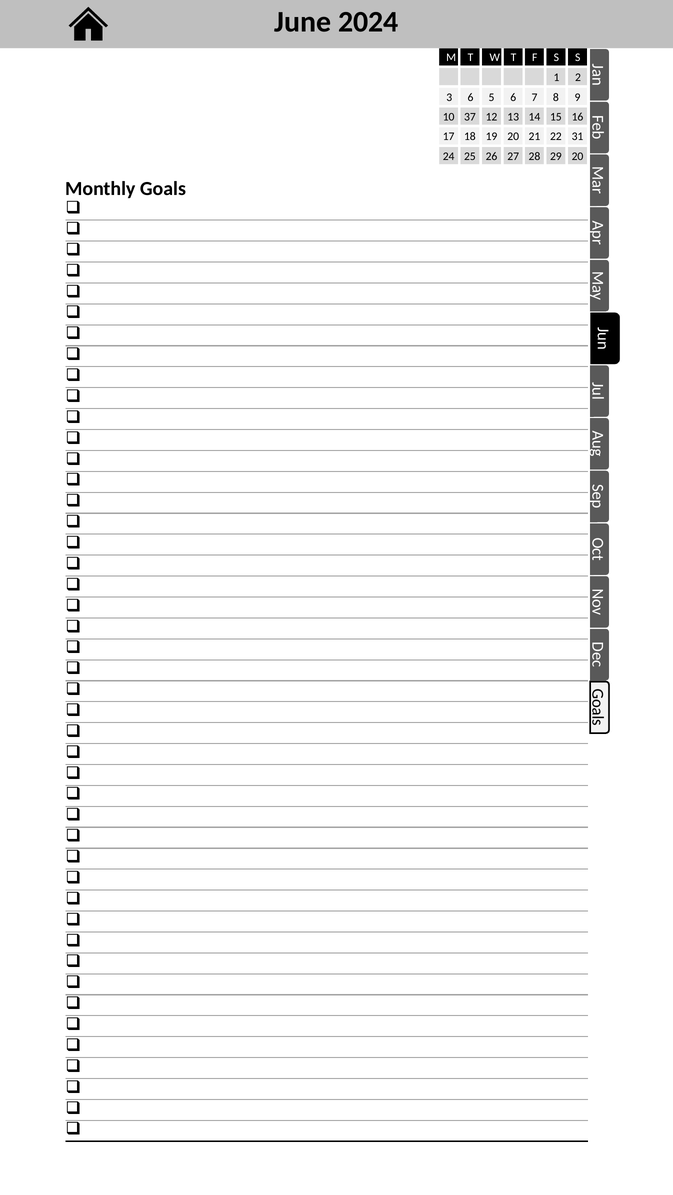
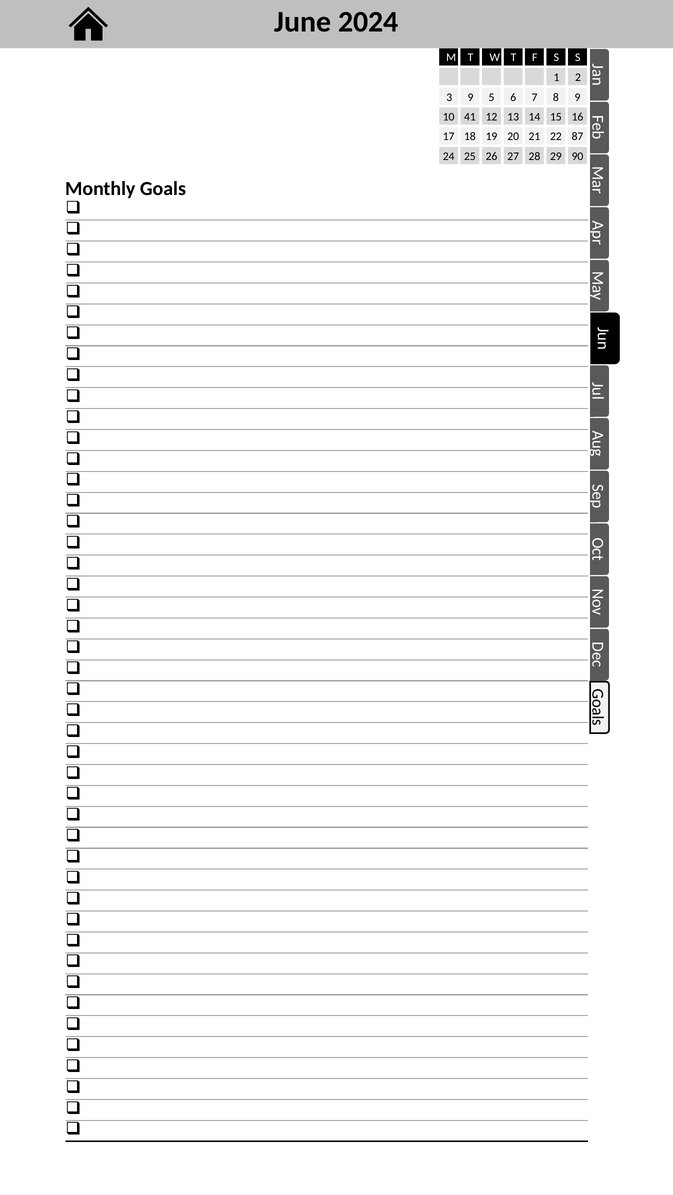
3 6: 6 -> 9 (470, 97)
37: 37 -> 41 (470, 117)
31: 31 -> 87 (577, 137)
29 20: 20 -> 90 (577, 156)
